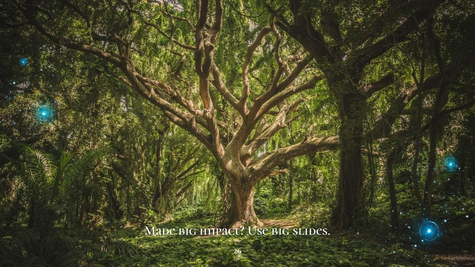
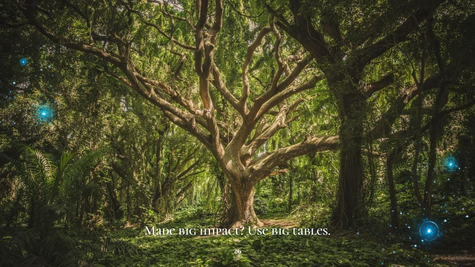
slides: slides -> tables (312, 231)
